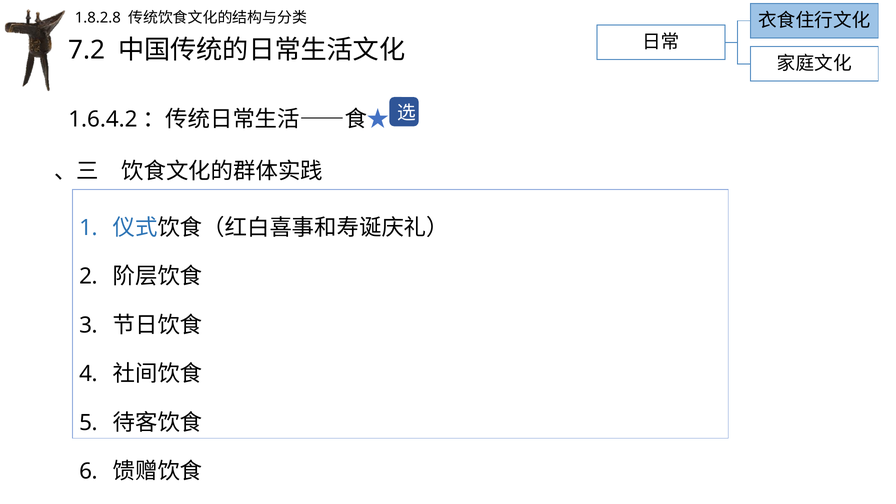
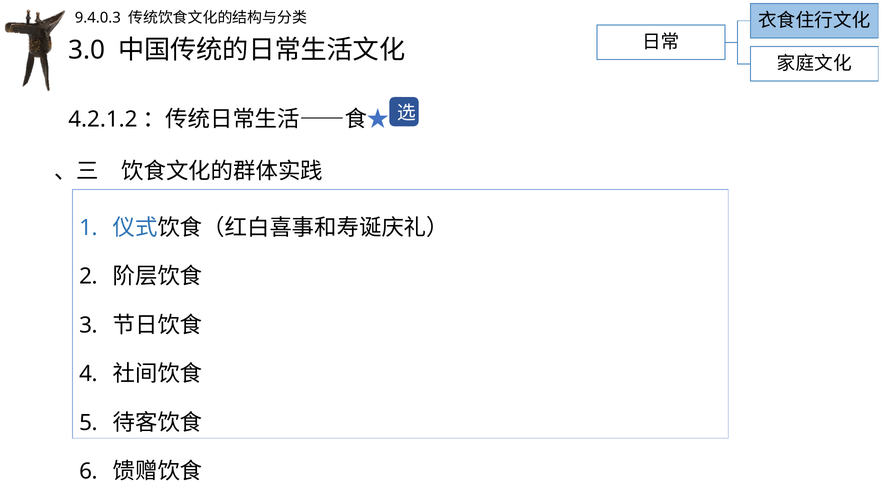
1.8.2.8: 1.8.2.8 -> 9.4.0.3 (98, 18)
7.2: 7.2 -> 3.0 (87, 50)
1.6.4.2: 1.6.4.2 -> 4.2.1.2 (103, 119)
